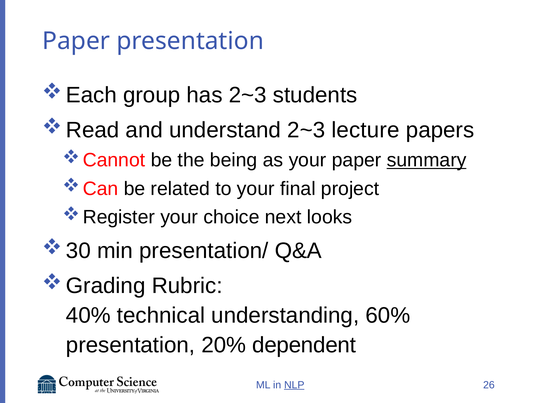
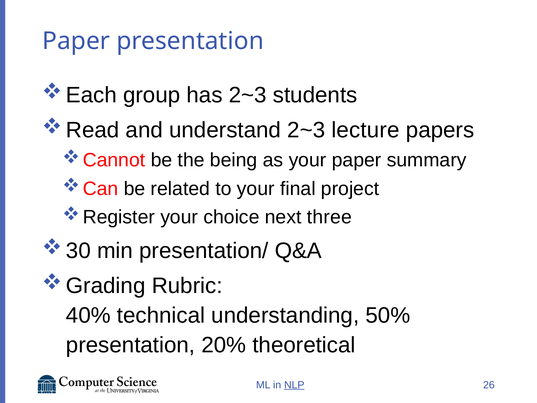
summary underline: present -> none (427, 160)
looks: looks -> three (329, 217)
60%: 60% -> 50% (388, 315)
dependent: dependent -> theoretical (304, 345)
